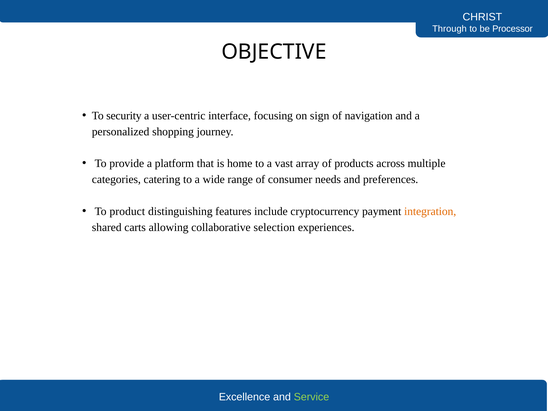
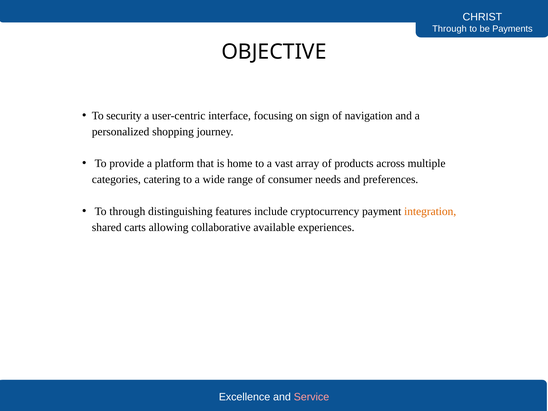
Processor: Processor -> Payments (512, 29)
To product: product -> through (127, 211)
selection: selection -> available (274, 227)
Service colour: light green -> pink (312, 397)
